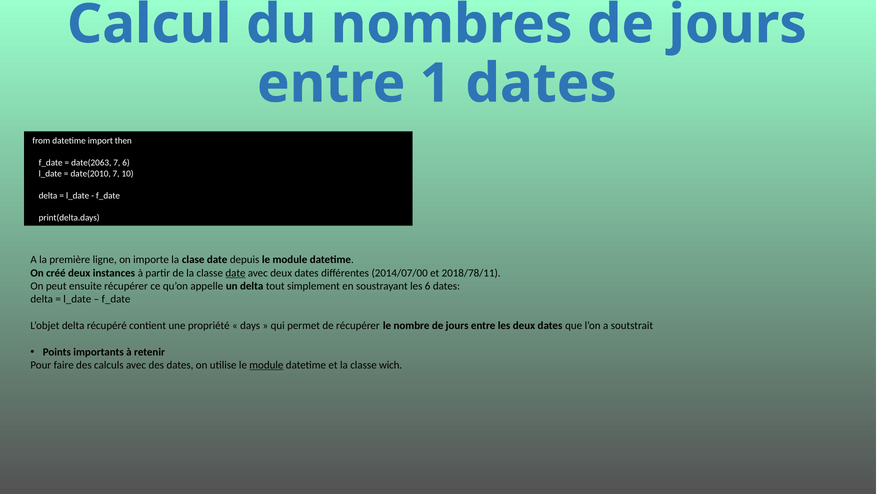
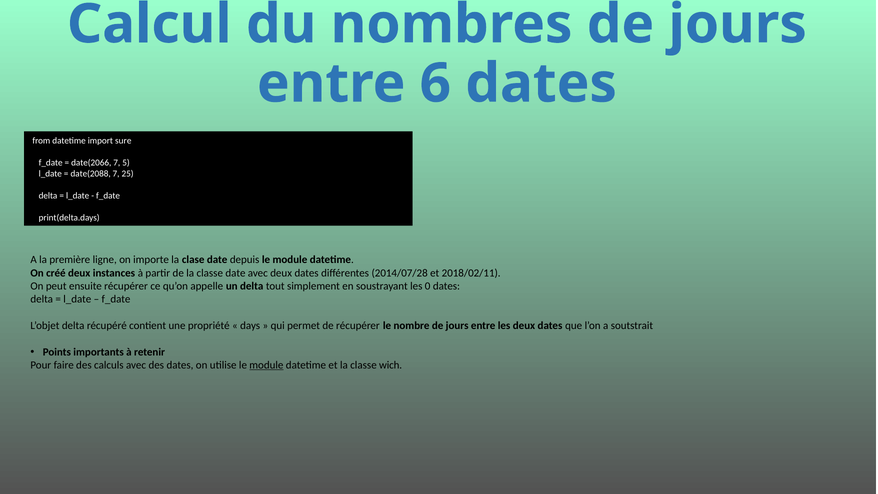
1: 1 -> 6 (435, 84)
then: then -> sure (123, 141)
date(2063: date(2063 -> date(2066 (91, 163)
7 6: 6 -> 5 (126, 163)
date(2010: date(2010 -> date(2088 (91, 174)
10: 10 -> 25 (128, 174)
date underline: present -> none (235, 273)
2014/07/00: 2014/07/00 -> 2014/07/28 (400, 273)
2018/78/11: 2018/78/11 -> 2018/02/11 (471, 273)
les 6: 6 -> 0 (428, 286)
